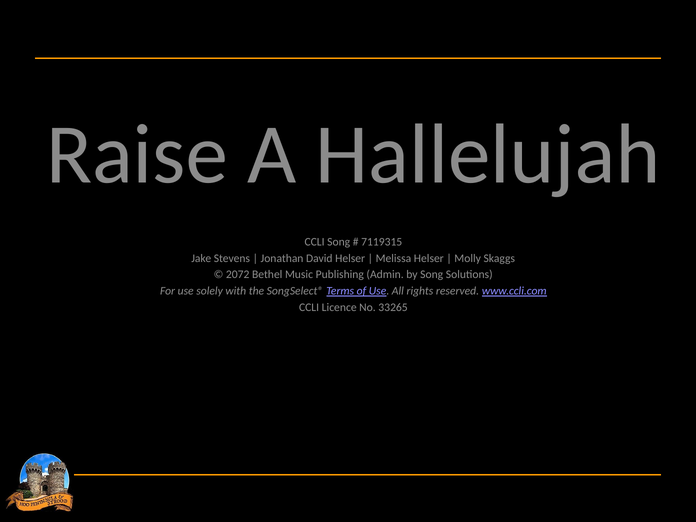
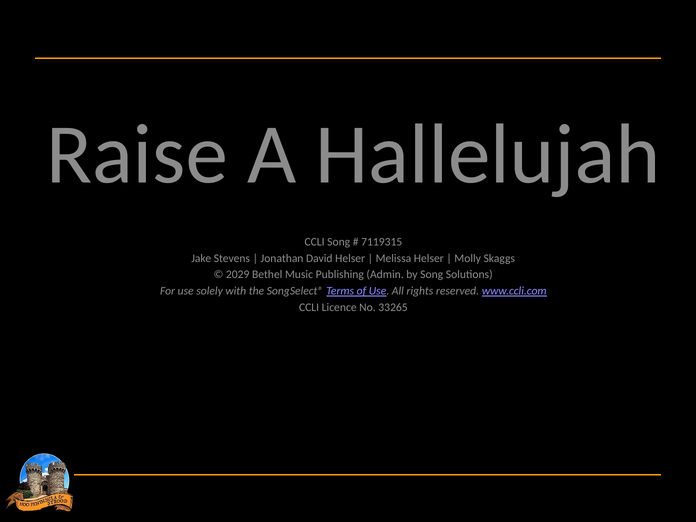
2072: 2072 -> 2029 (238, 275)
